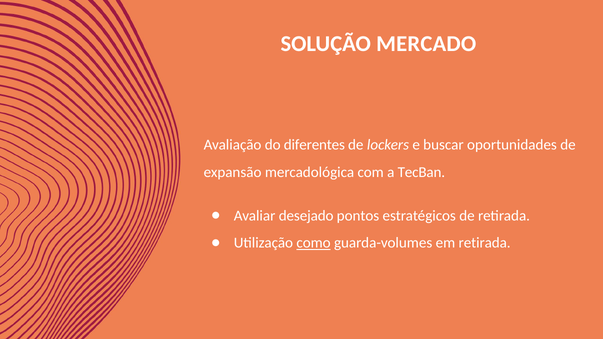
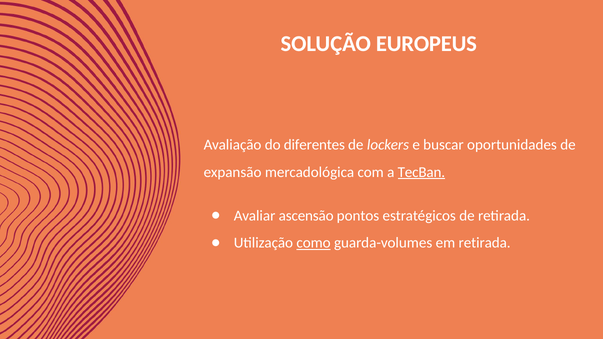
MERCADO: MERCADO -> EUROPEUS (426, 44)
TecBan underline: none -> present (421, 172)
desejado: desejado -> ascensão (306, 216)
